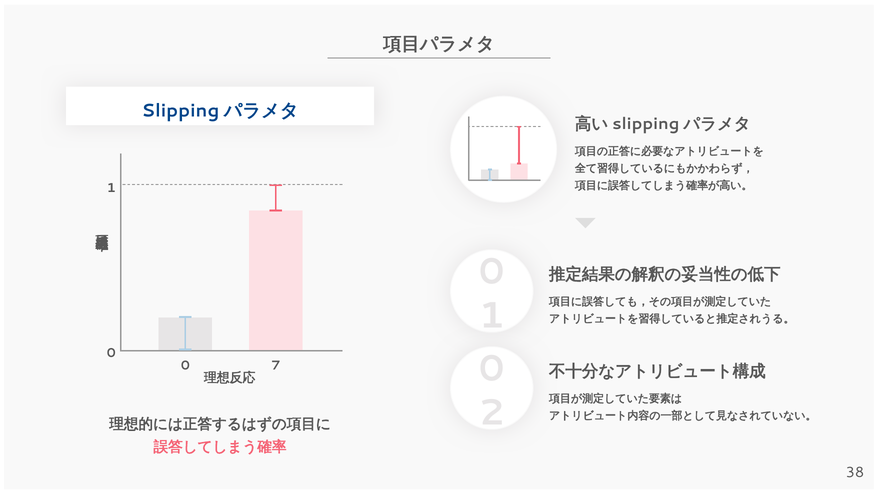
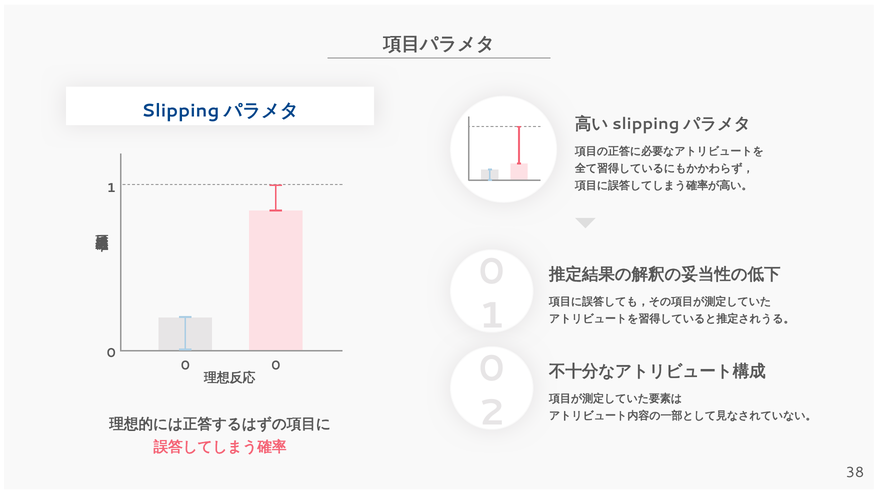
7: 7 -> 0 (276, 366)
